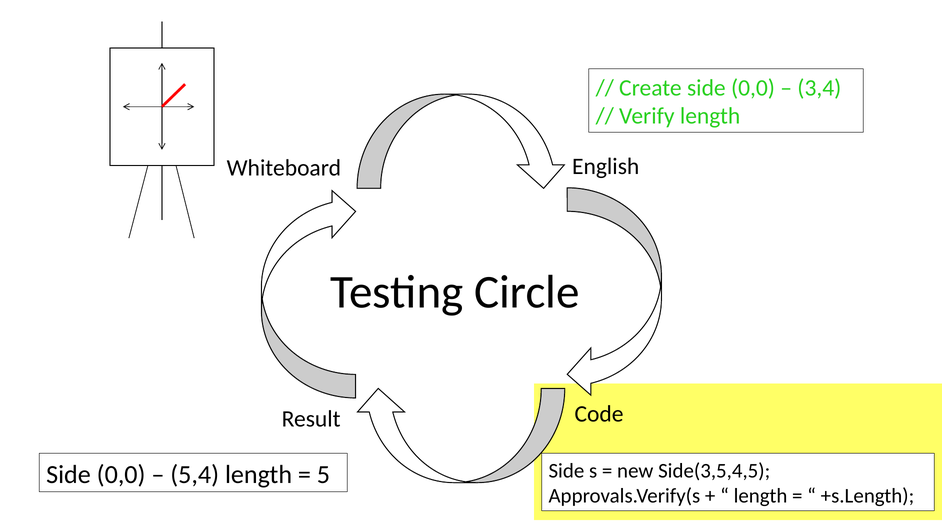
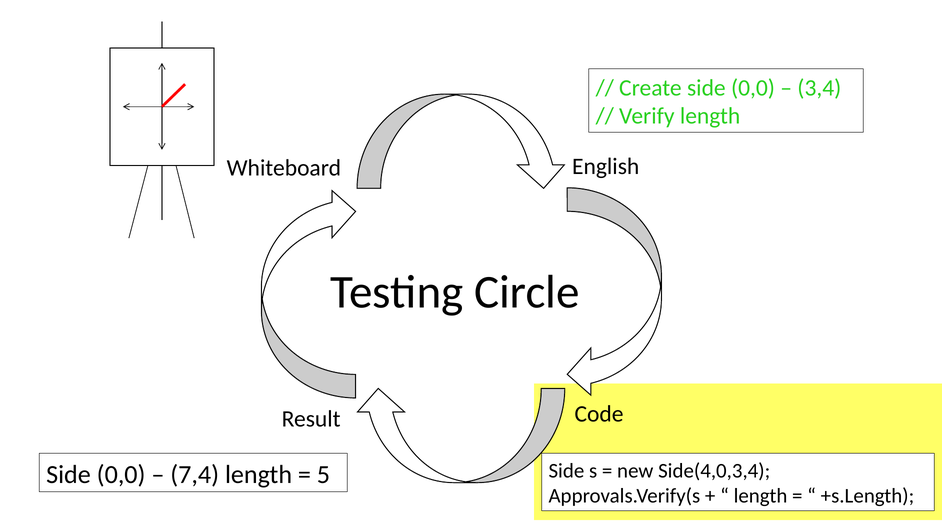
Side(3,5,4,5: Side(3,5,4,5 -> Side(4,0,3,4 (714, 471)
5,4: 5,4 -> 7,4 (195, 474)
